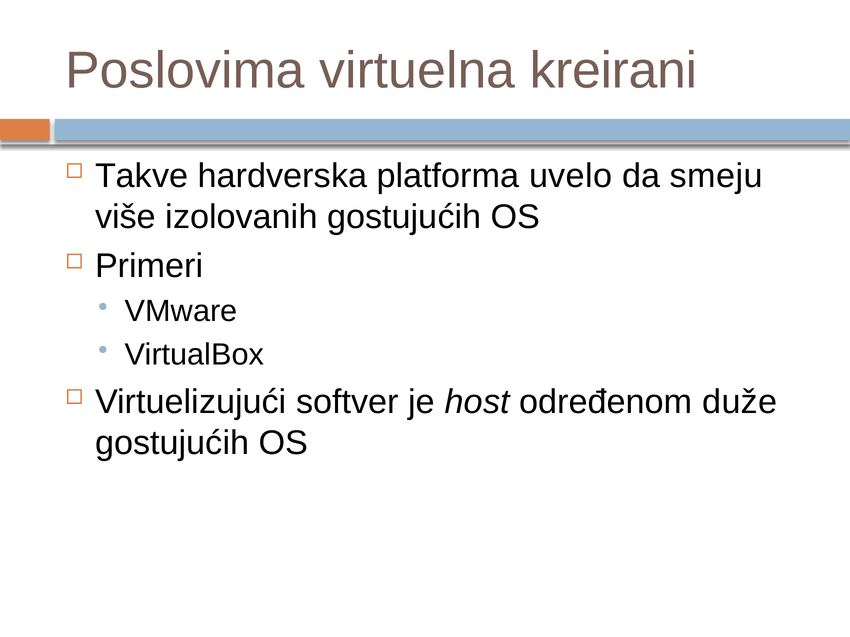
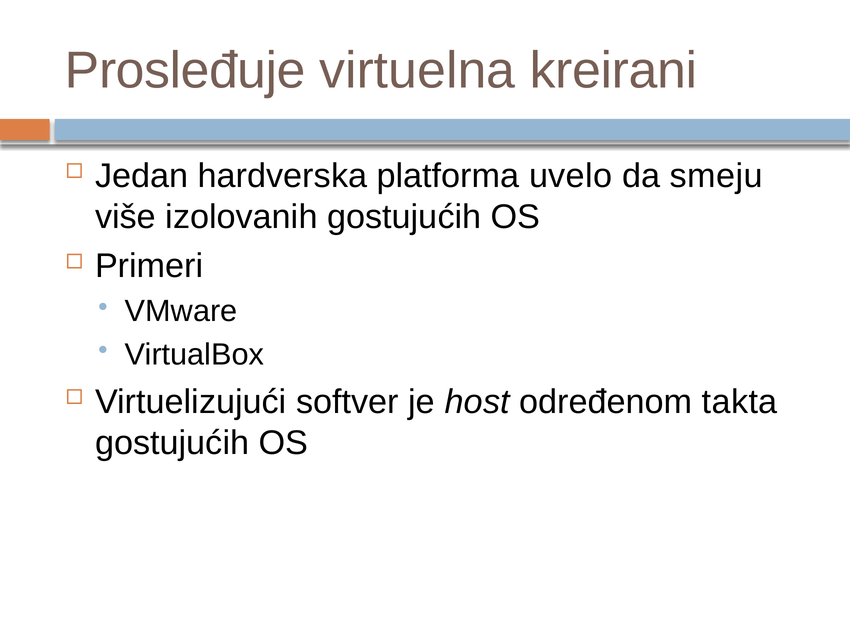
Poslovima: Poslovima -> Prosleđuje (185, 71)
Takve: Takve -> Jedan (142, 176)
duže: duže -> takta (740, 402)
